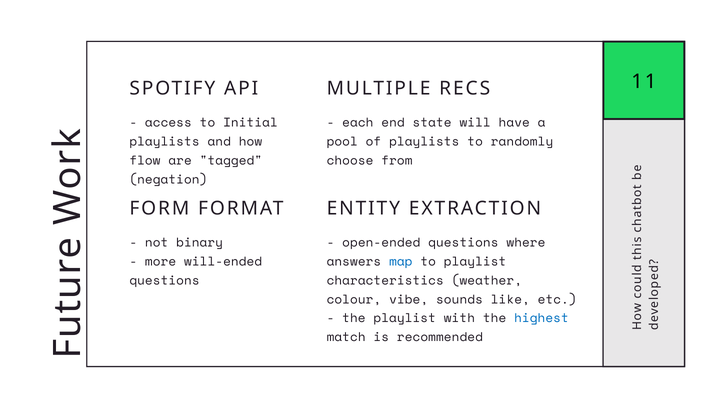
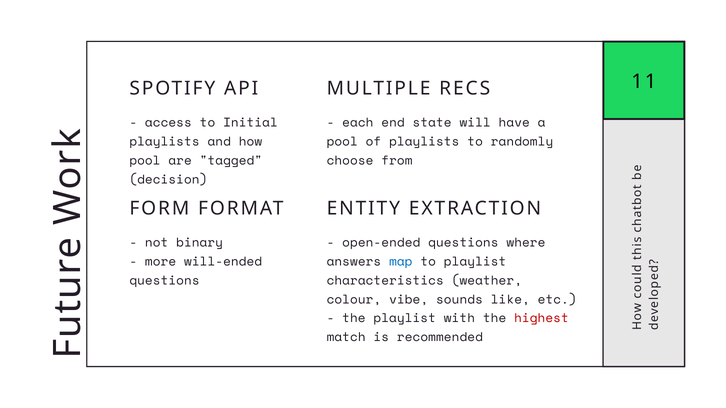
flow: flow -> pool (145, 161)
negation: negation -> decision (168, 180)
highest colour: blue -> red (541, 319)
